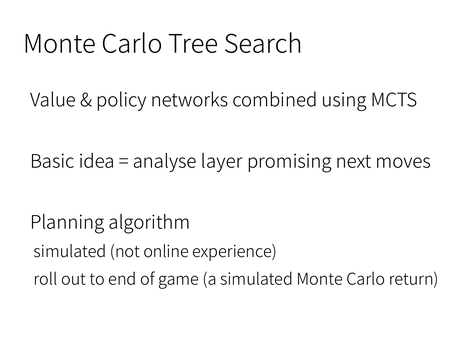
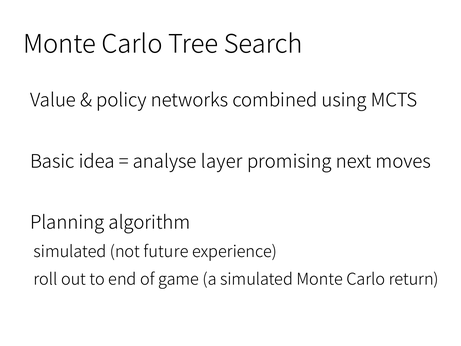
online: online -> future (166, 251)
